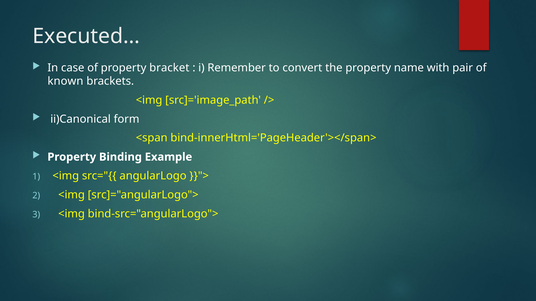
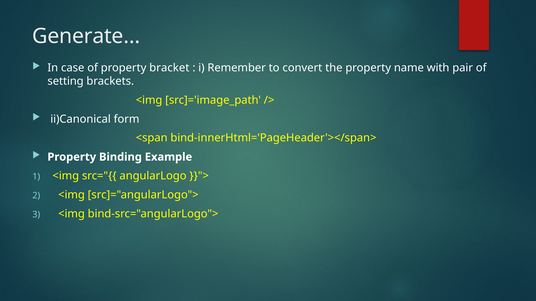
Executed…: Executed… -> Generate… (86, 36)
known: known -> setting (66, 81)
